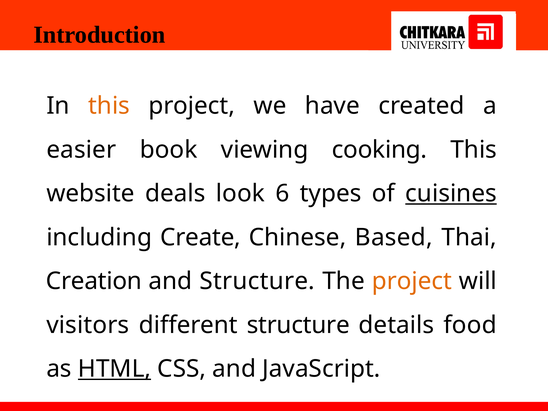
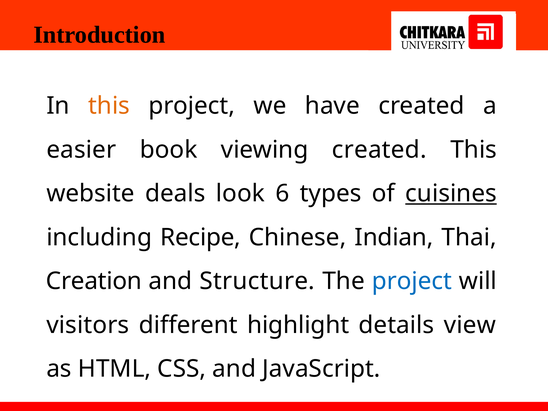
viewing cooking: cooking -> created (379, 150)
Create: Create -> Recipe (201, 237)
Based: Based -> Indian (394, 237)
project colour: orange -> blue (412, 281)
different structure: structure -> highlight (298, 325)
food: food -> view (470, 325)
HTML underline: present -> none (114, 369)
